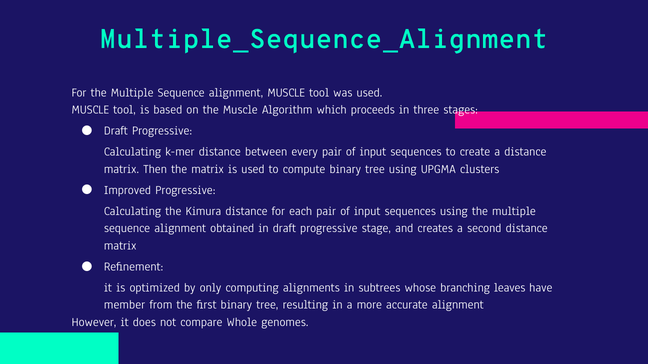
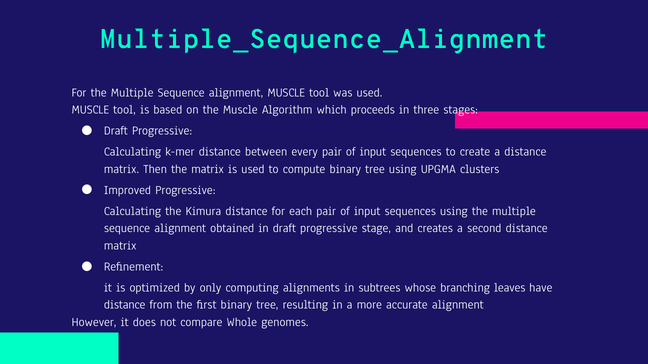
member: member -> distance (125, 305)
